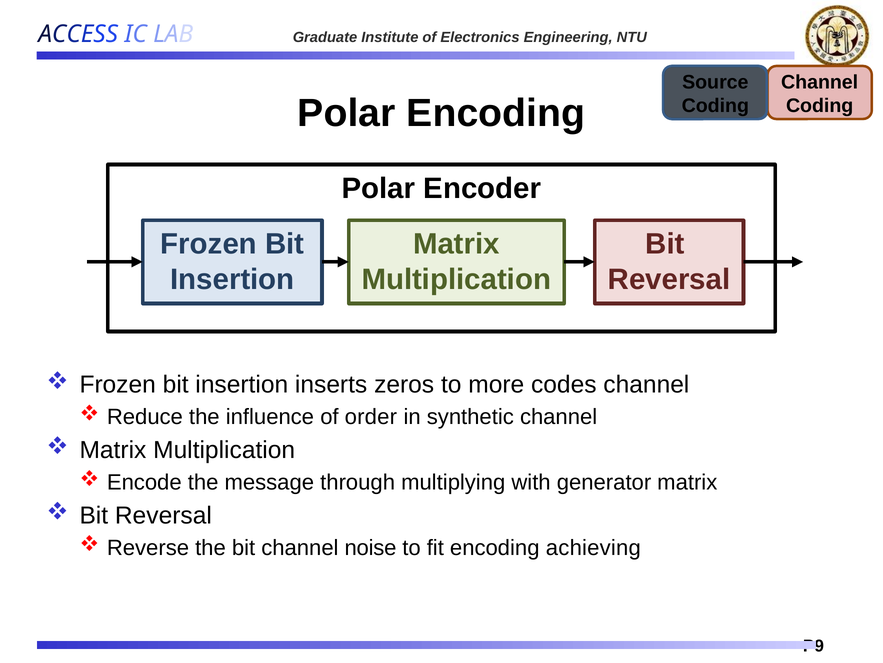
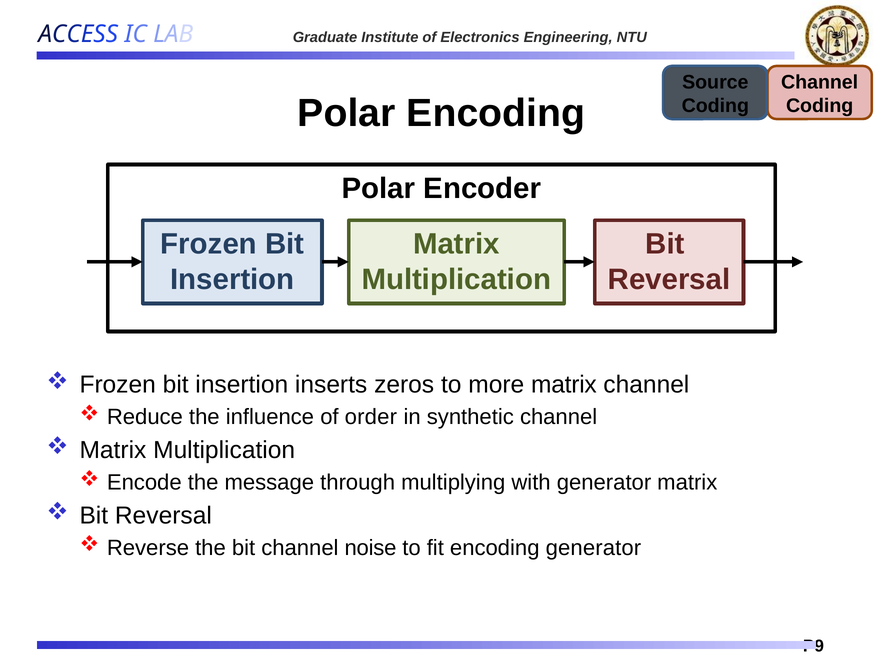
more codes: codes -> matrix (564, 384)
encoding achieving: achieving -> generator (593, 547)
